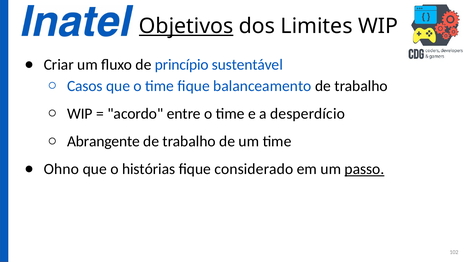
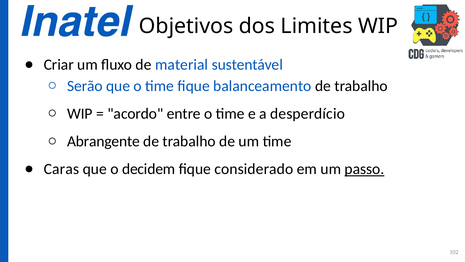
Objetivos underline: present -> none (186, 26)
princípio: princípio -> material (182, 65)
Casos: Casos -> Serão (85, 86)
Ohno: Ohno -> Caras (61, 169)
histórias: histórias -> decidem (149, 169)
